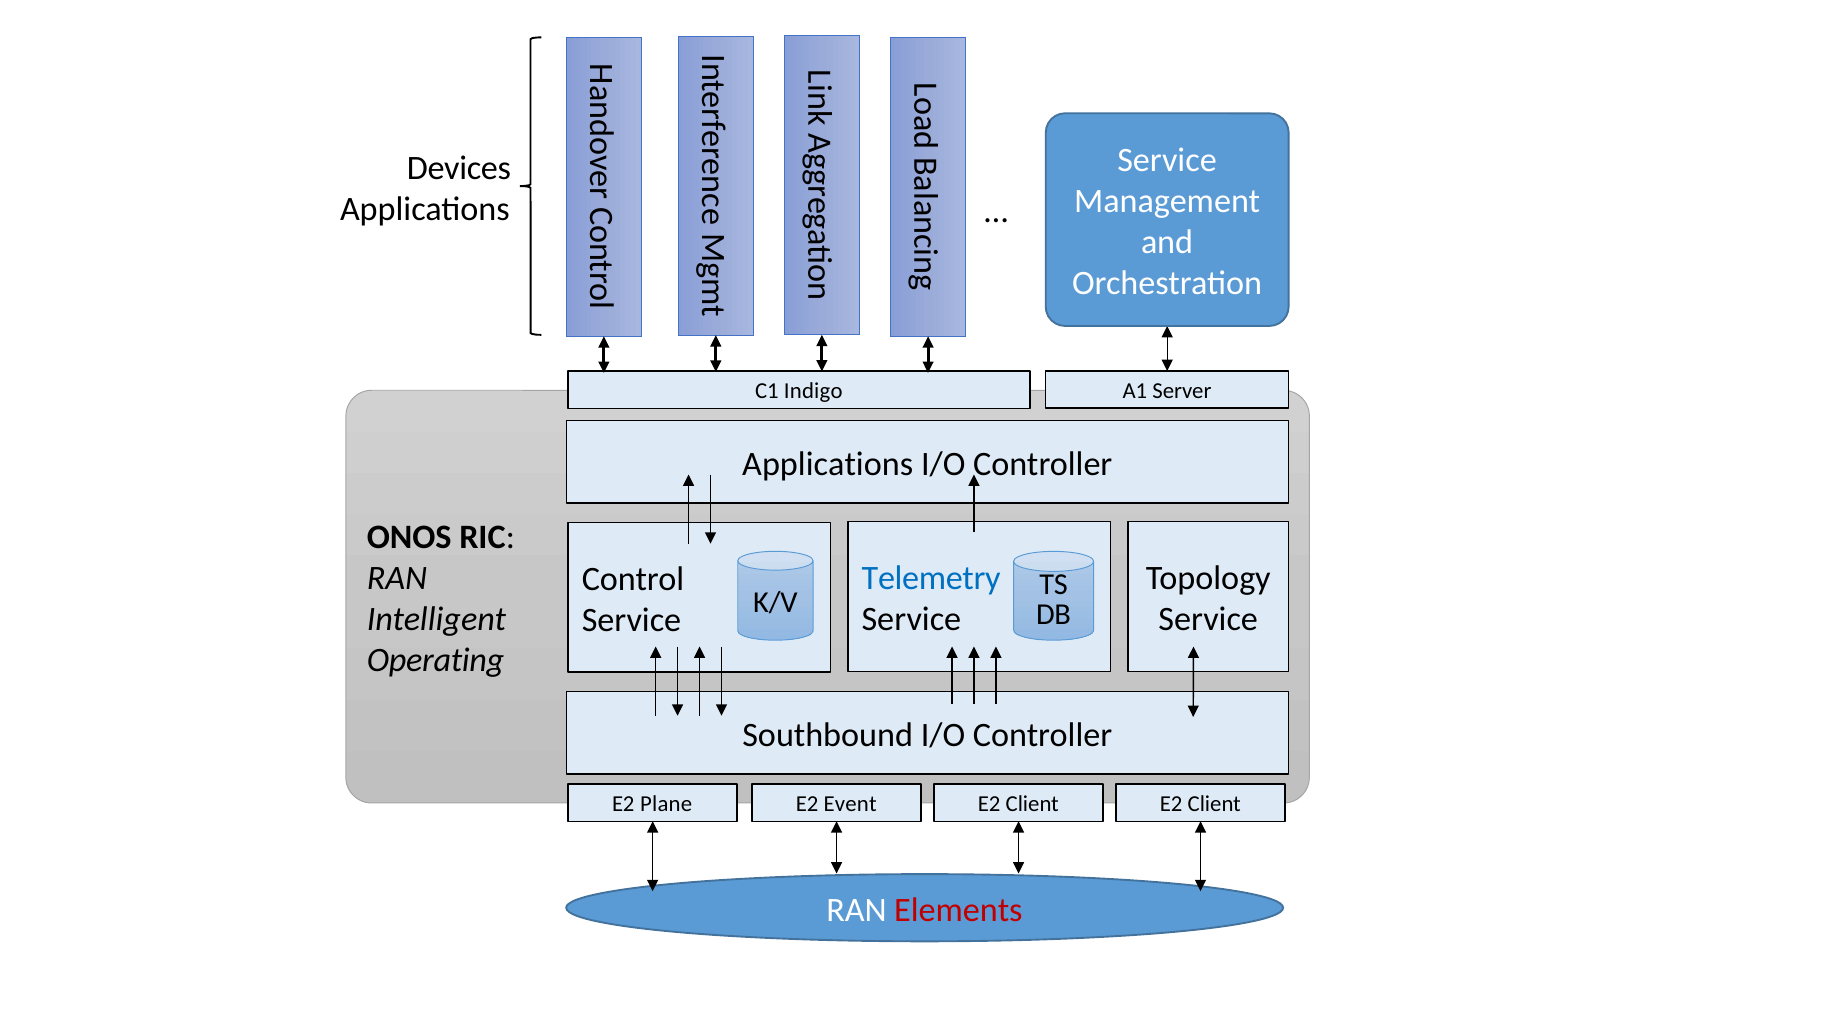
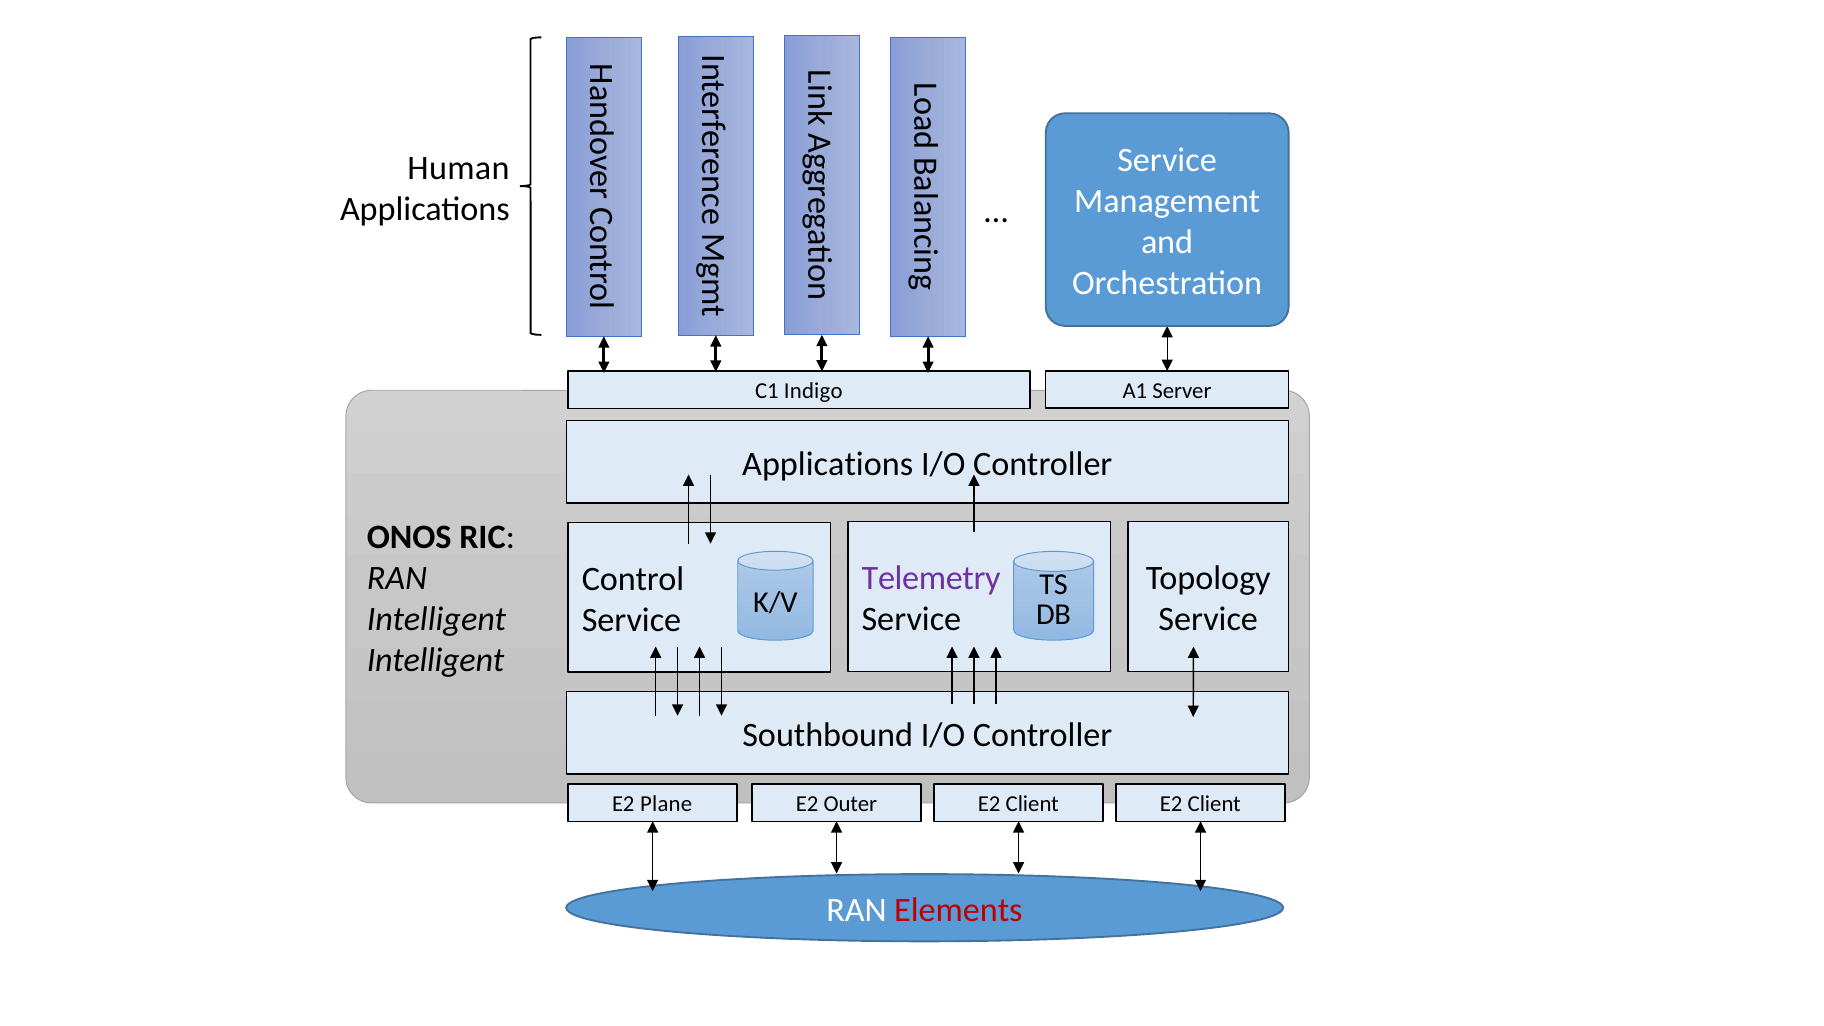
Devices: Devices -> Human (459, 168)
Telemetry colour: blue -> purple (931, 578)
Operating: Operating -> Intelligent (436, 661)
Event: Event -> Outer (850, 804)
